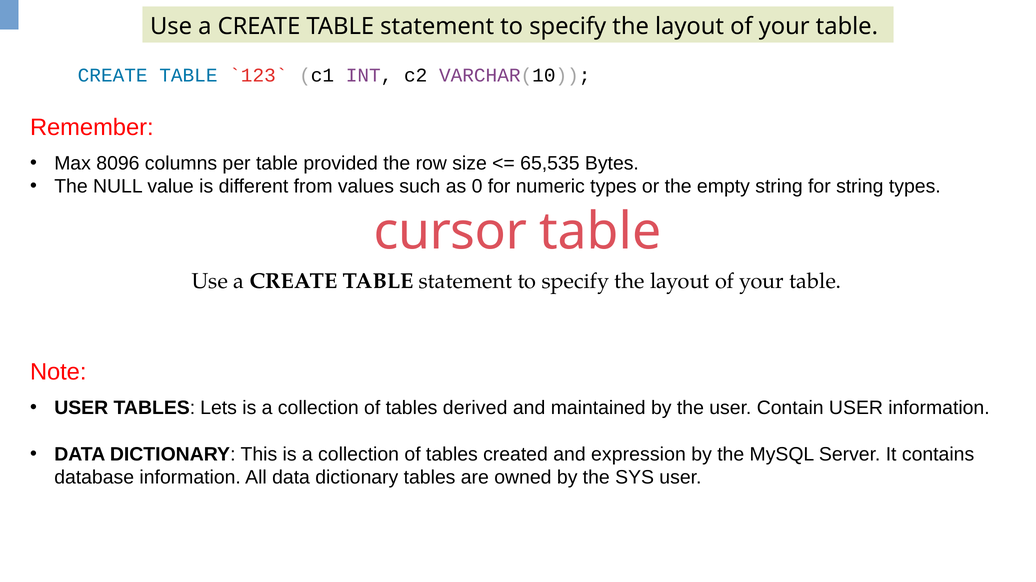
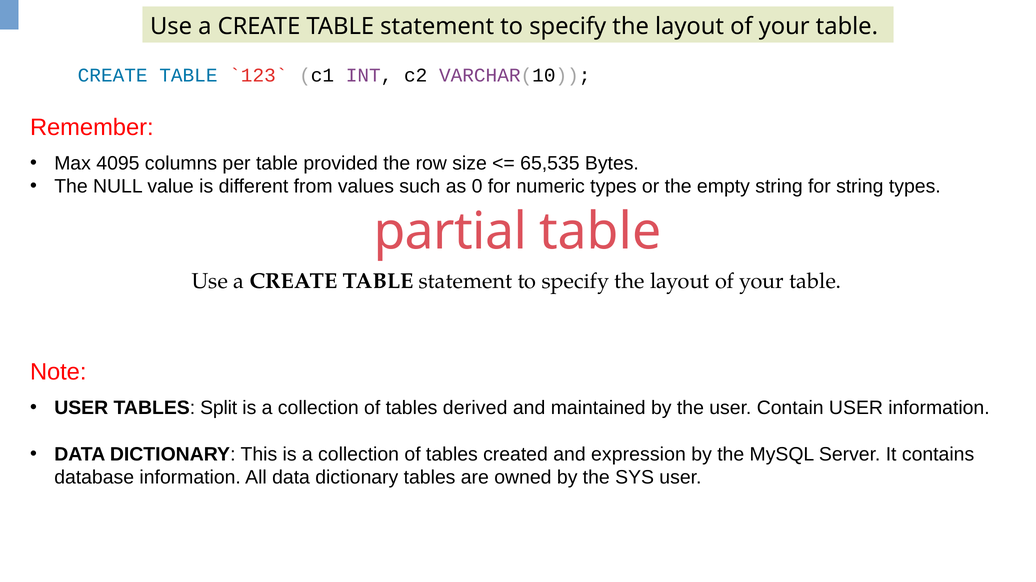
8096: 8096 -> 4095 (118, 163)
cursor: cursor -> partial (450, 232)
Lets: Lets -> Split (219, 408)
